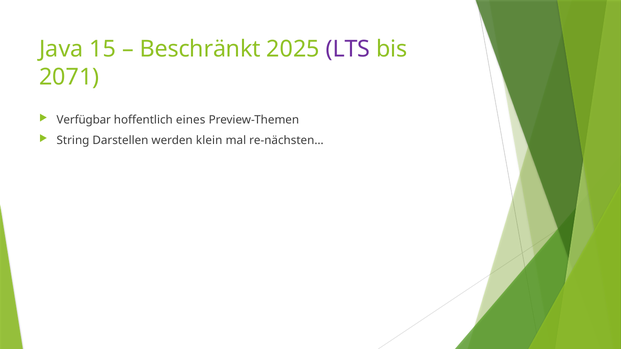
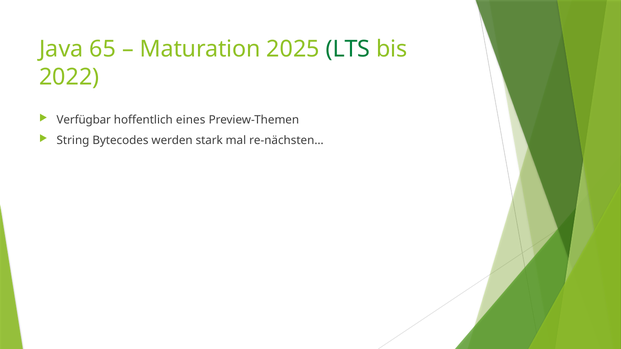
15: 15 -> 65 (103, 49)
Beschränkt: Beschränkt -> Maturation (200, 49)
LTS colour: purple -> green (348, 49)
2071: 2071 -> 2022 (69, 77)
Darstellen: Darstellen -> Bytecodes (120, 141)
klein: klein -> stark (209, 141)
